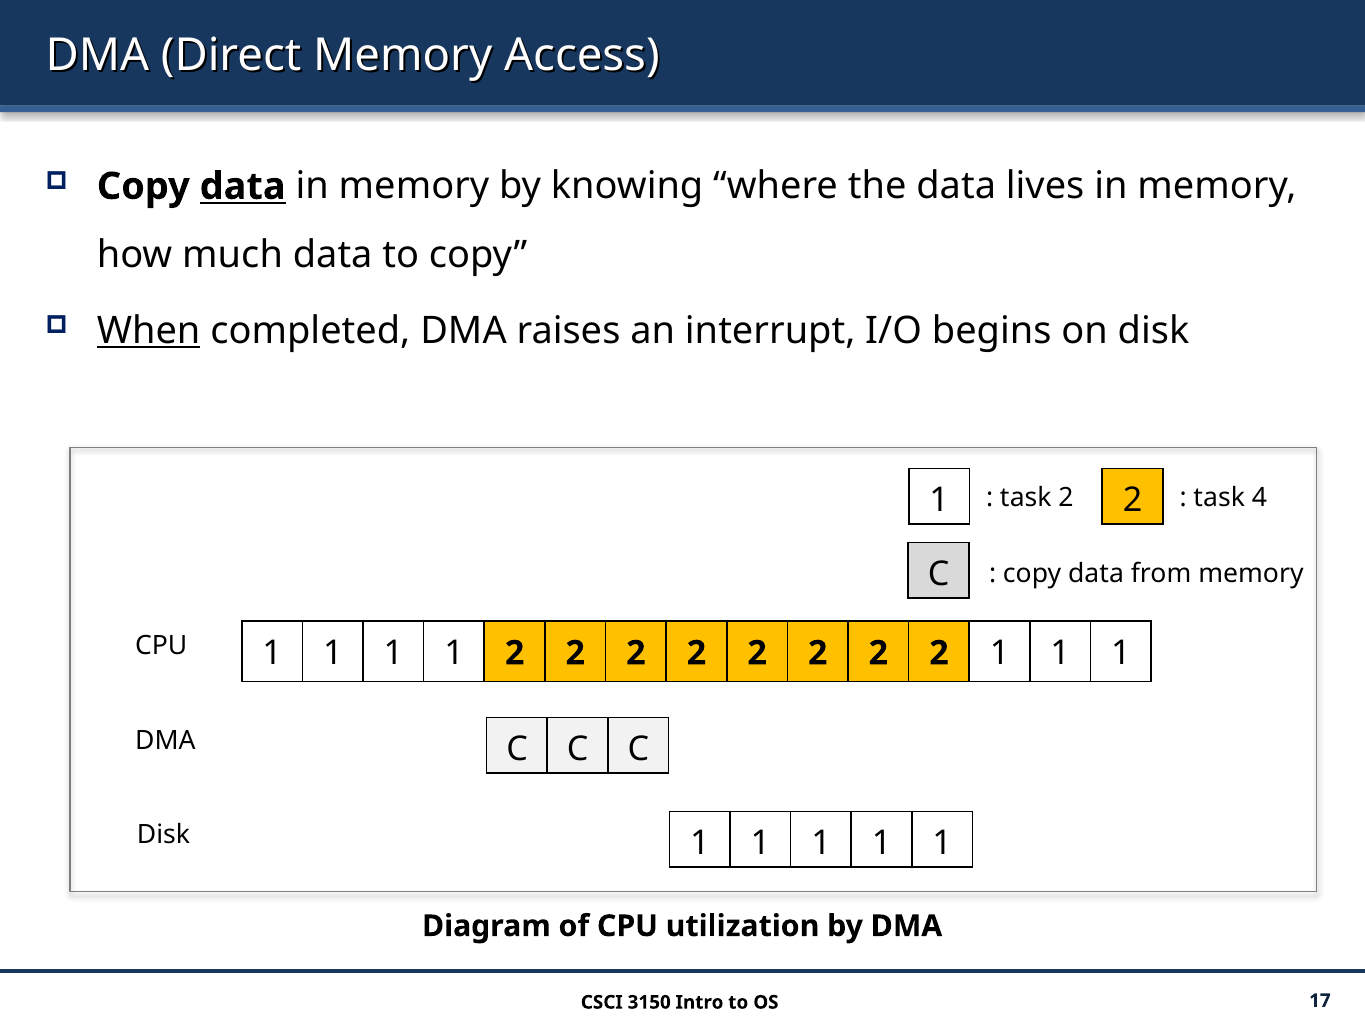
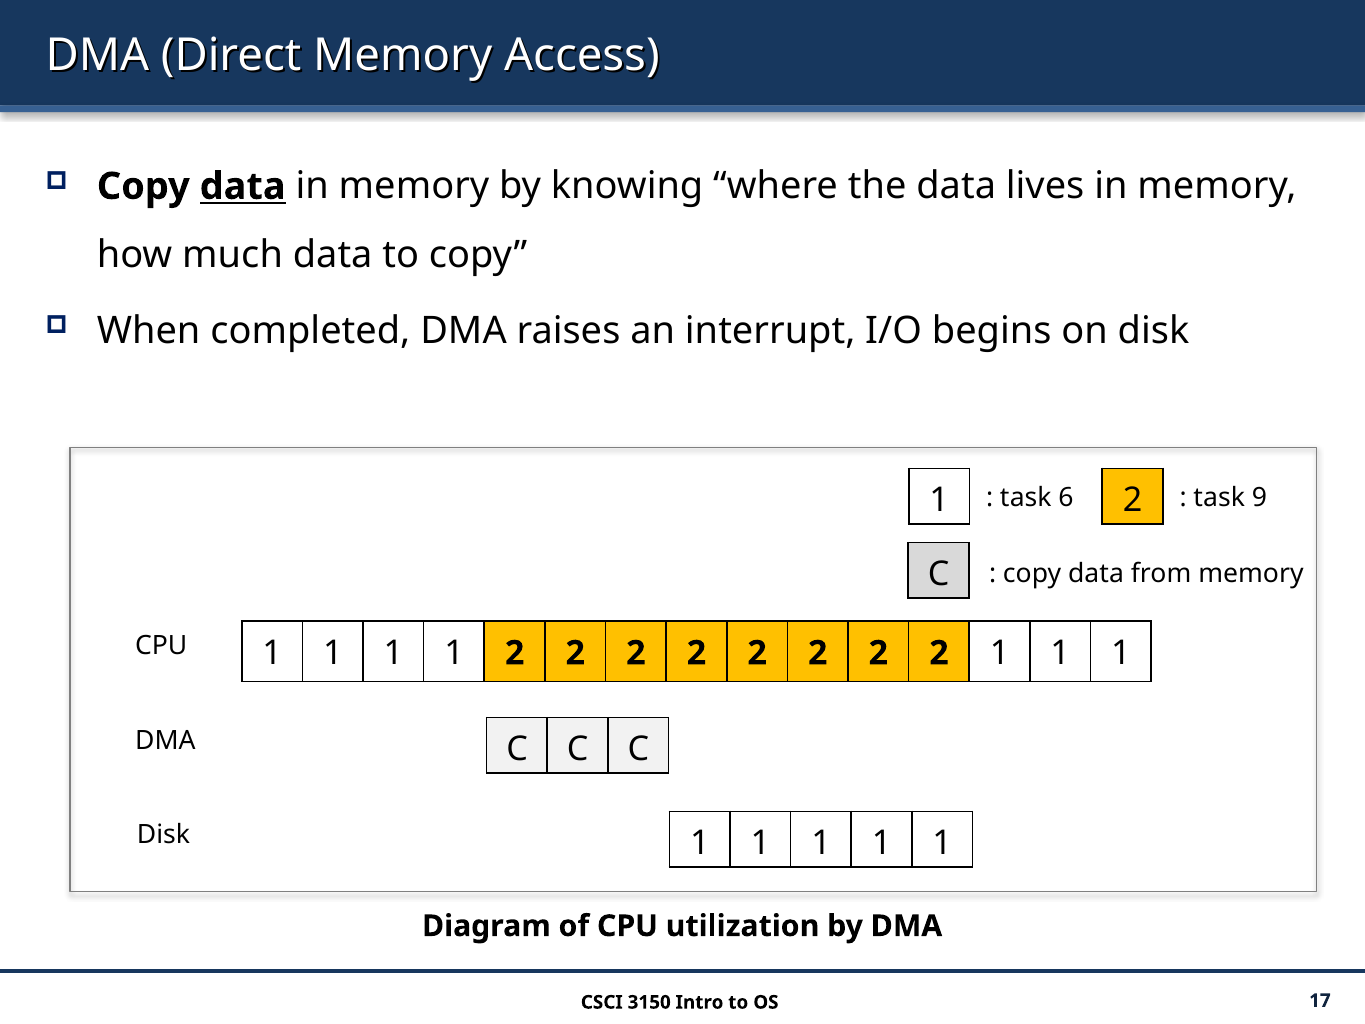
When underline: present -> none (149, 330)
task 2: 2 -> 6 (1066, 498)
4: 4 -> 9 (1259, 498)
